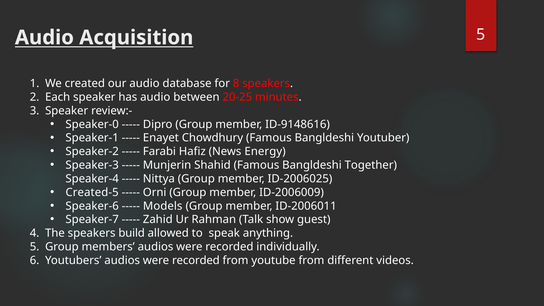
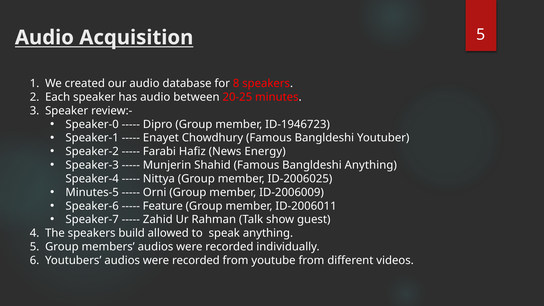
ID-9148616: ID-9148616 -> ID-1946723 (298, 124)
Bangldeshi Together: Together -> Anything (371, 165)
Created-5: Created-5 -> Minutes-5 (92, 192)
Models: Models -> Feature (163, 206)
